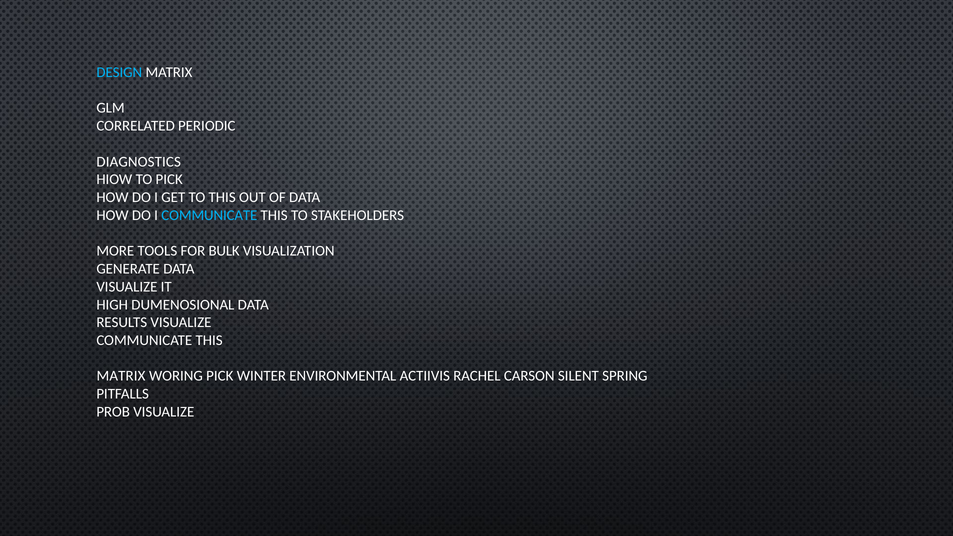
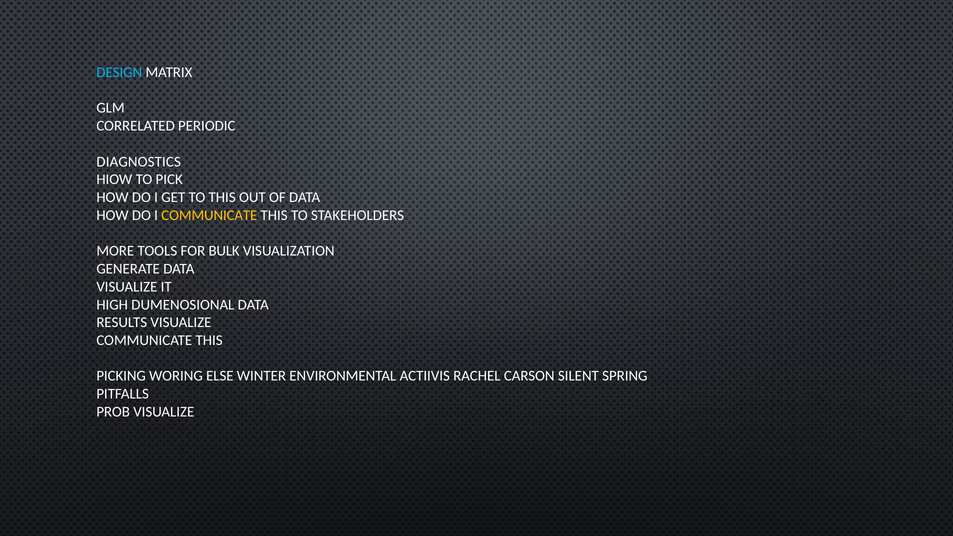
COMMUNICATE colour: light blue -> yellow (209, 215)
MATRIX: MATRIX -> PICKING (121, 376)
WORING PICK: PICK -> ELSE (220, 376)
